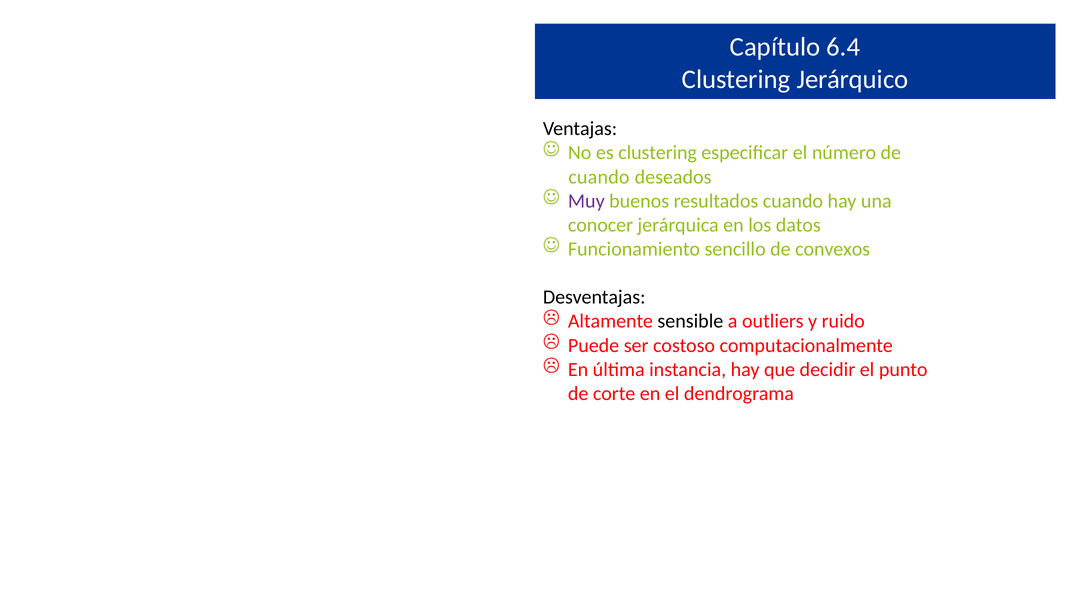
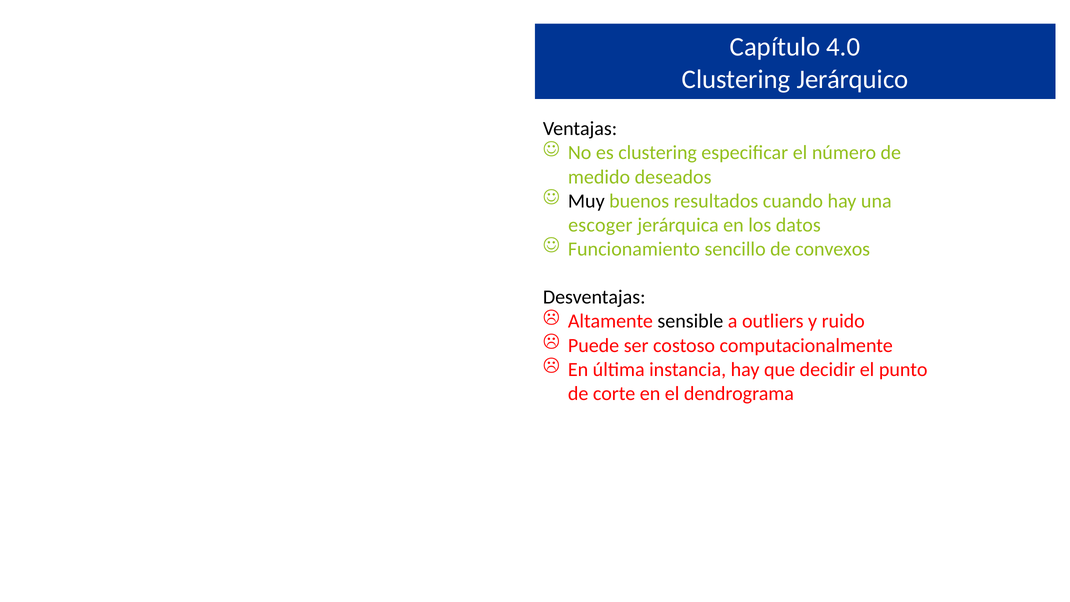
6.4: 6.4 -> 4.0 (843, 47)
cuando: cuando -> medido (599, 177)
Muy colour: purple -> black (586, 201)
conocer: conocer -> escoger (600, 225)
